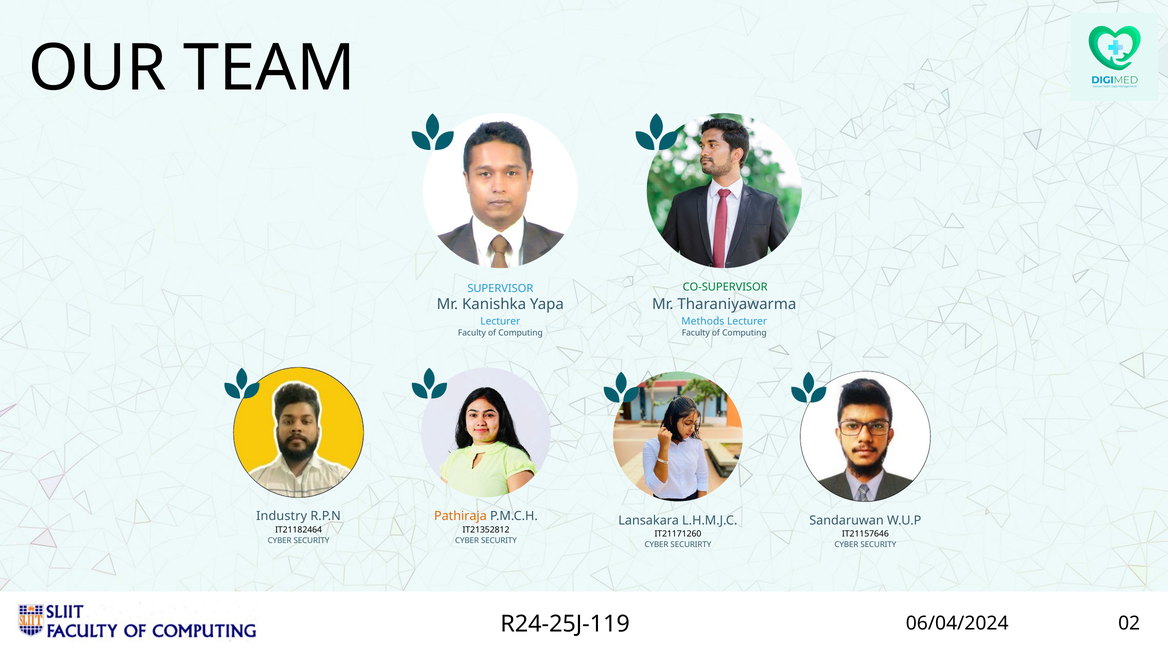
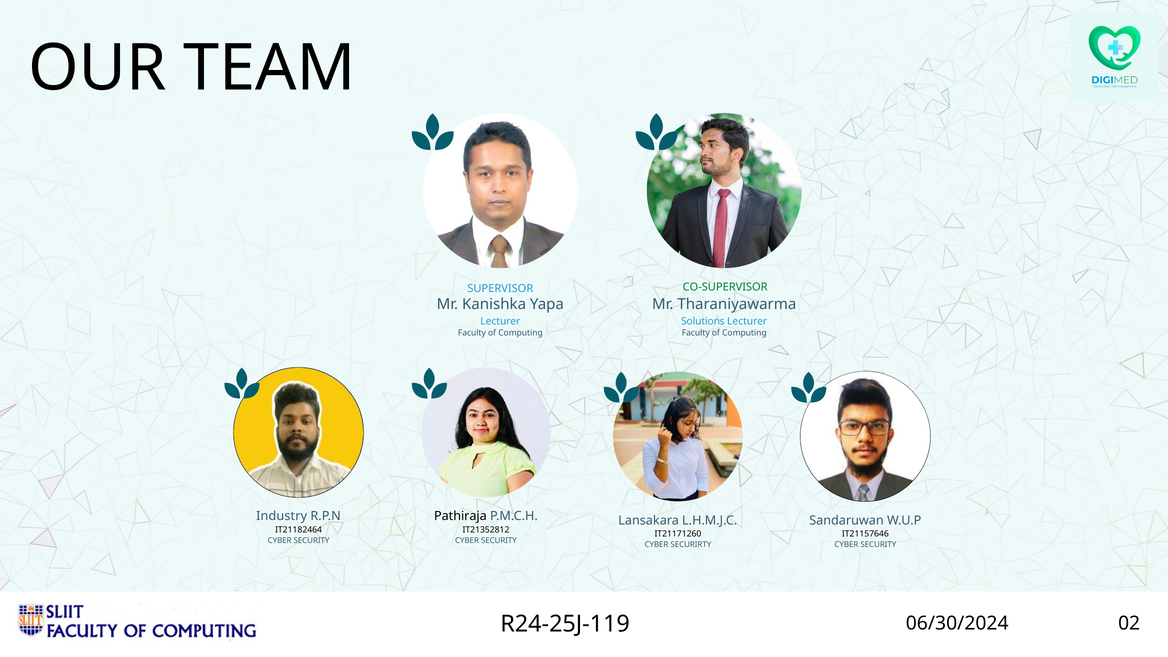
Methods: Methods -> Solutions (703, 321)
Pathiraja colour: orange -> black (460, 516)
06/04/2024: 06/04/2024 -> 06/30/2024 (957, 624)
